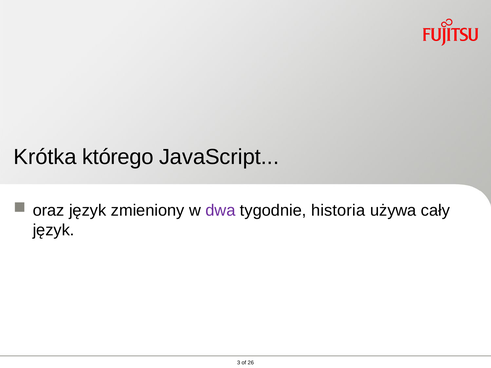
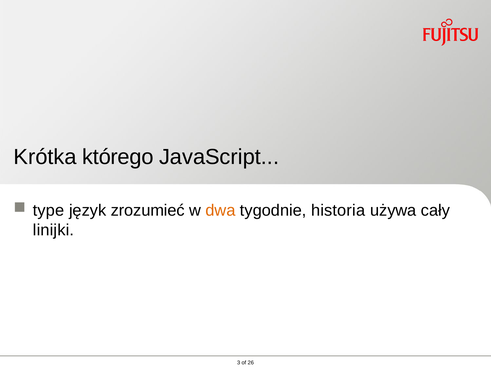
oraz: oraz -> type (49, 211)
zmieniony: zmieniony -> zrozumieć (148, 211)
dwa colour: purple -> orange (220, 211)
język: język -> linijki (54, 230)
